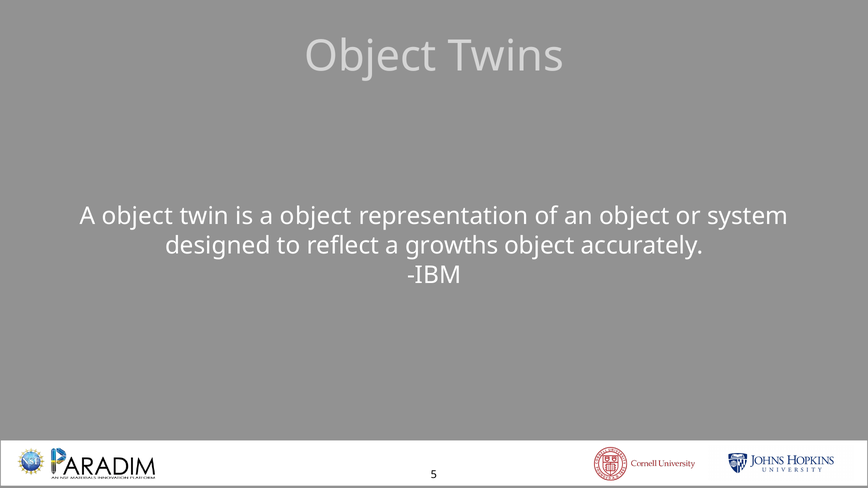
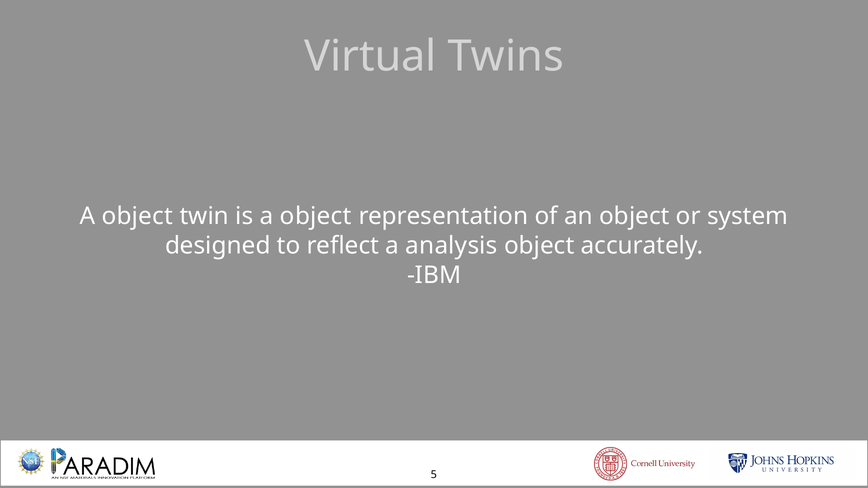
Object: Object -> Virtual (371, 56)
growths: growths -> analysis (452, 246)
